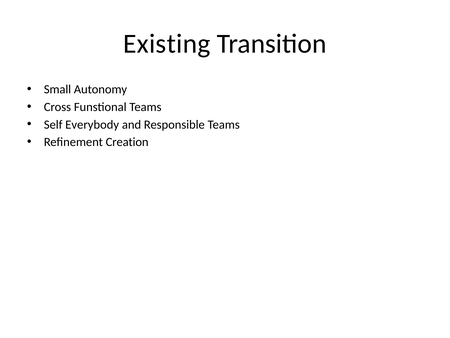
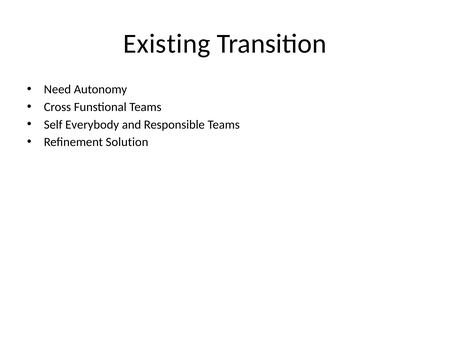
Small: Small -> Need (57, 89)
Creation: Creation -> Solution (127, 142)
